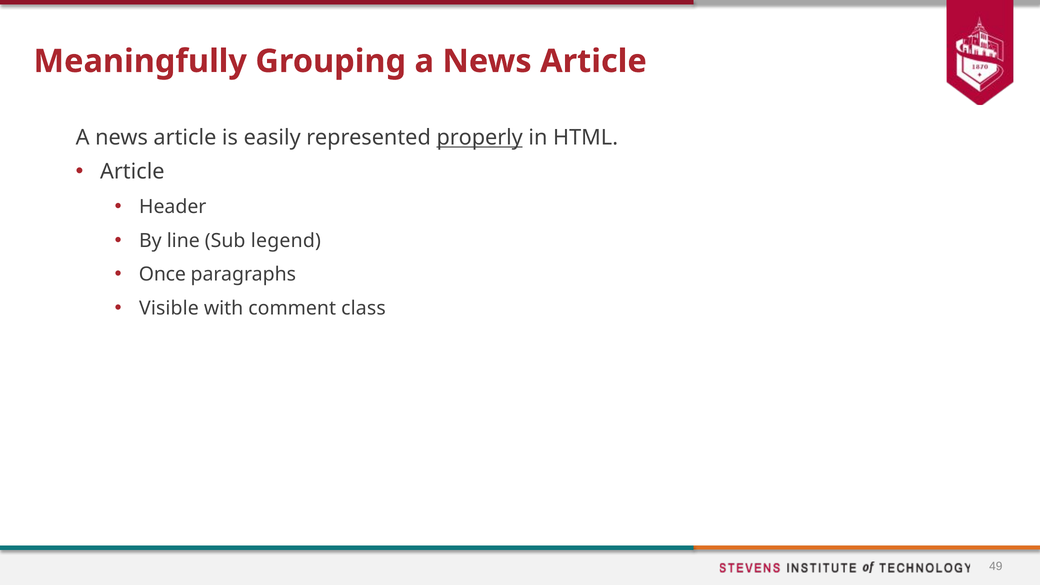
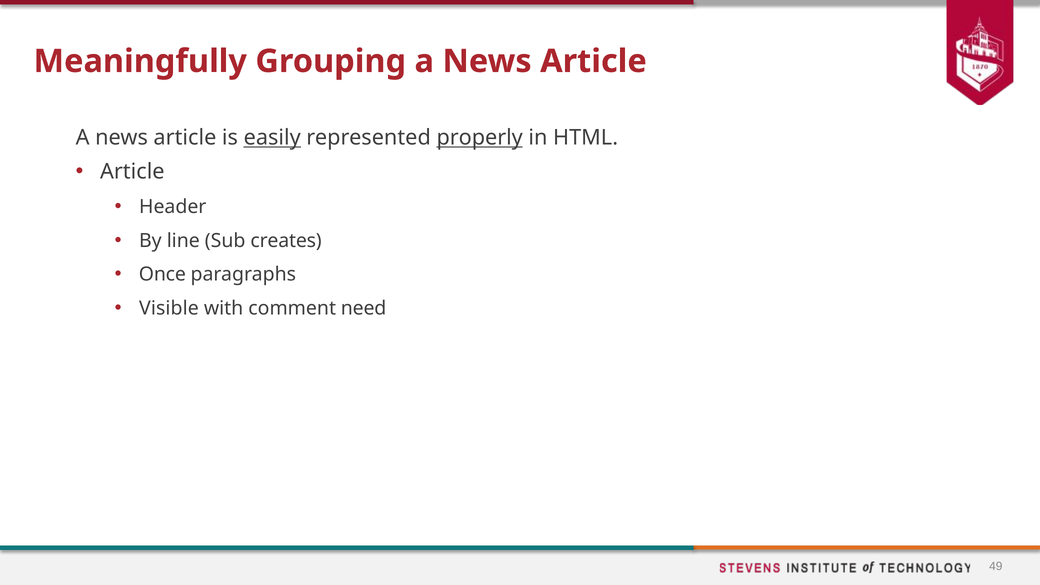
easily underline: none -> present (272, 138)
legend: legend -> creates (286, 241)
class: class -> need (364, 309)
